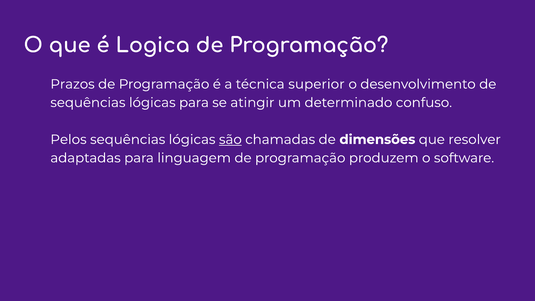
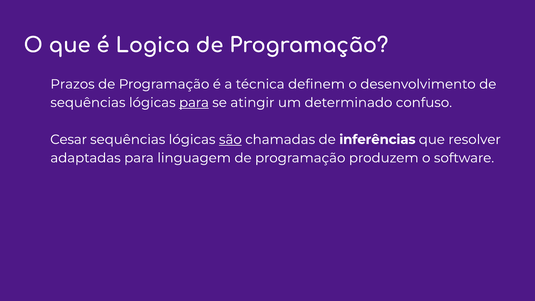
superior: superior -> definem (317, 84)
para underline: none -> present (194, 103)
Pelos: Pelos -> Cesar (69, 139)
dimensões: dimensões -> inferências (377, 139)
